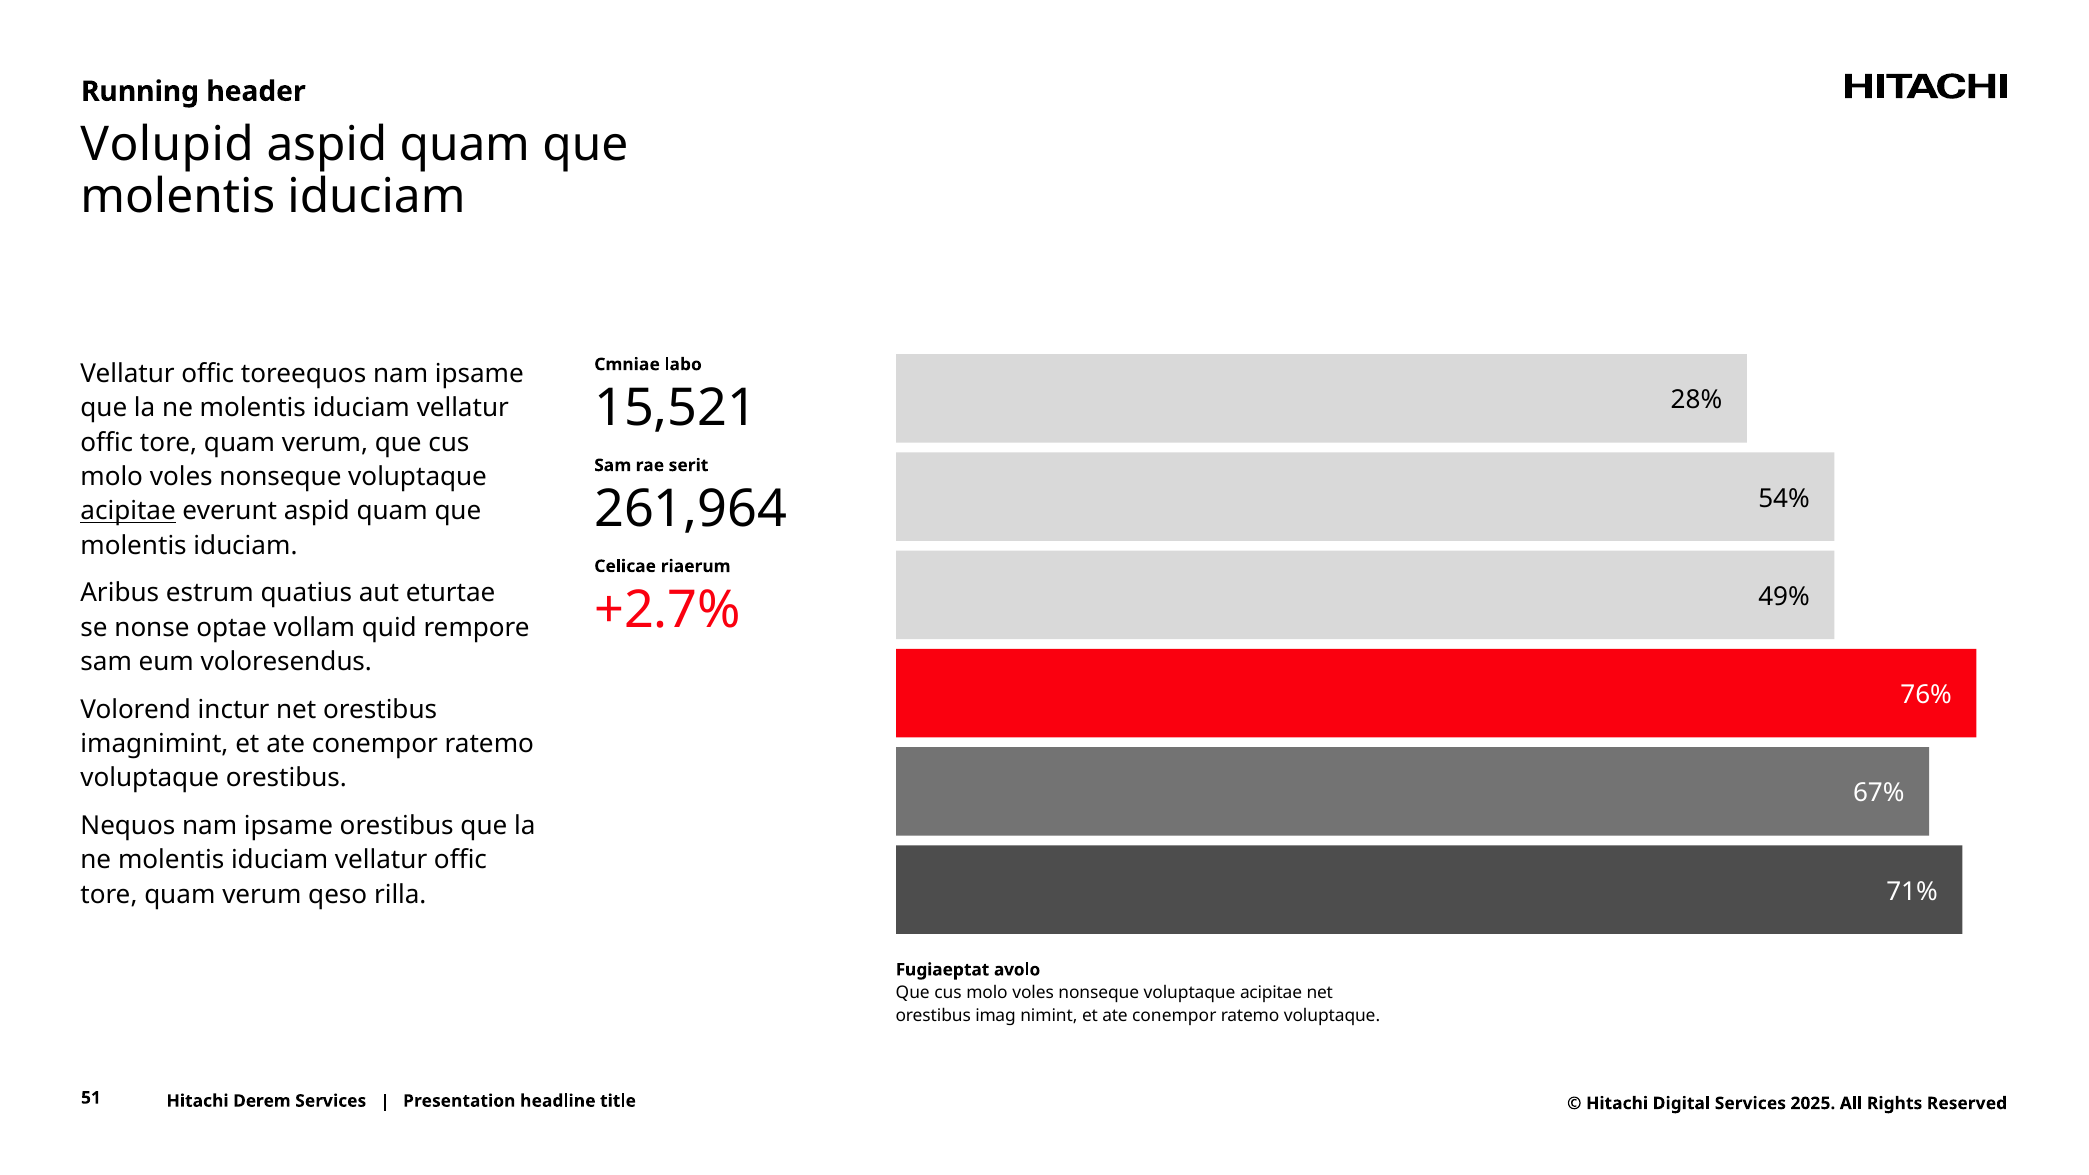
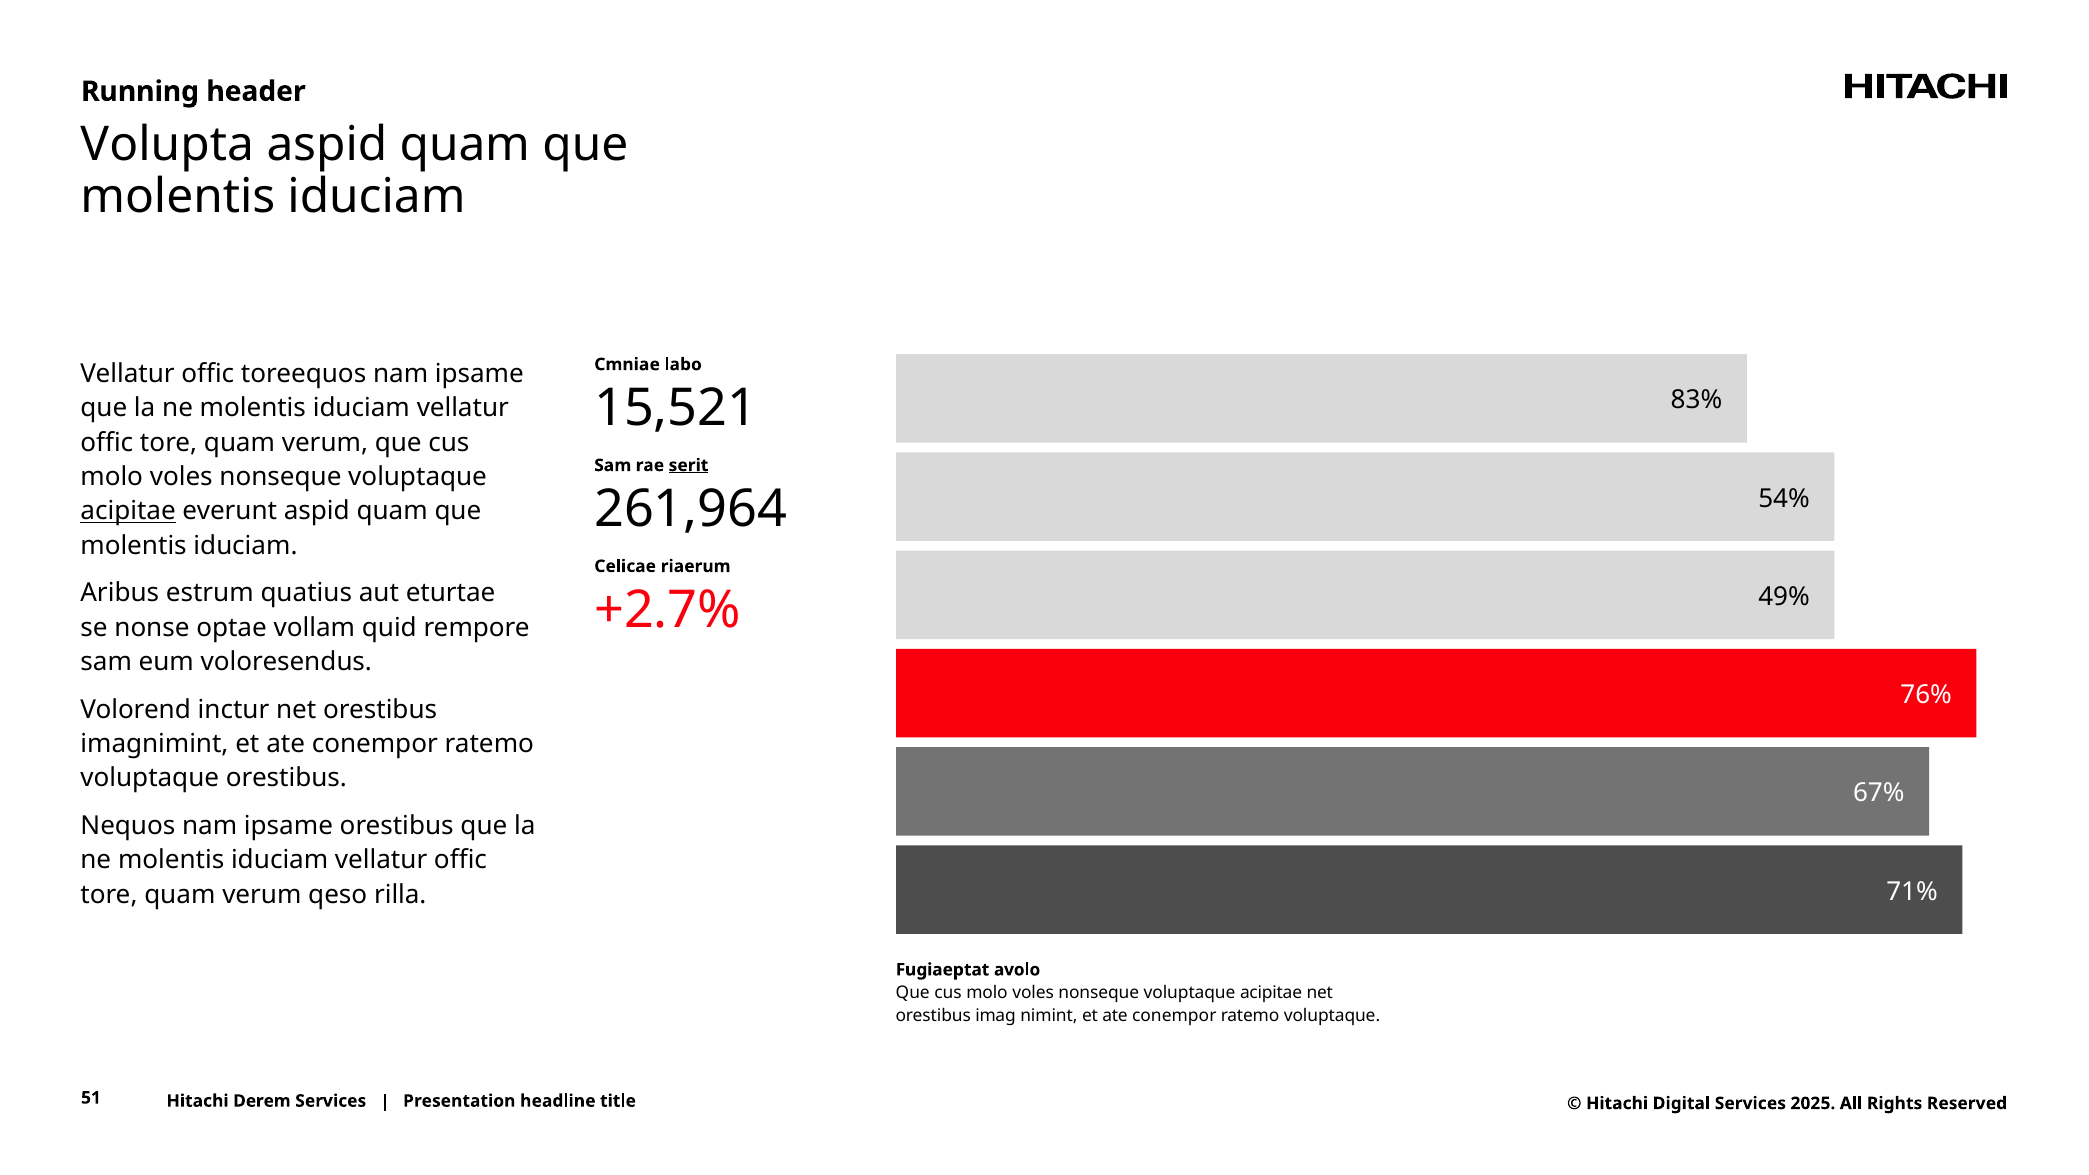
Volupid: Volupid -> Volupta (167, 145)
28%: 28% -> 83% (1696, 400)
serit underline: none -> present (688, 465)
